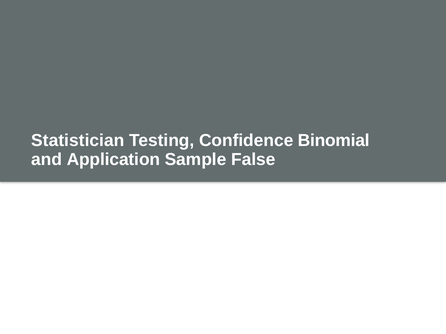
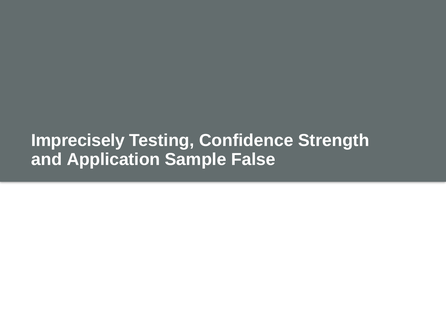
Statistician: Statistician -> Imprecisely (78, 141)
Binomial: Binomial -> Strength (334, 141)
